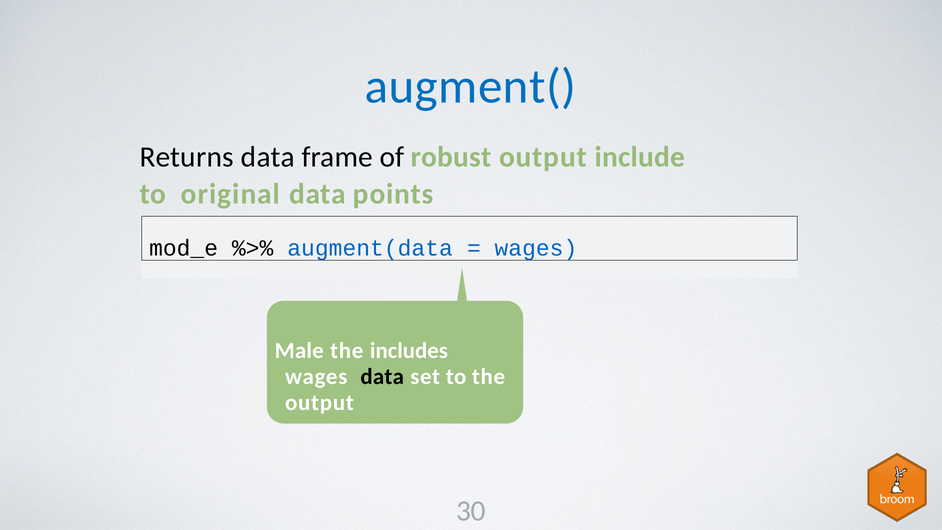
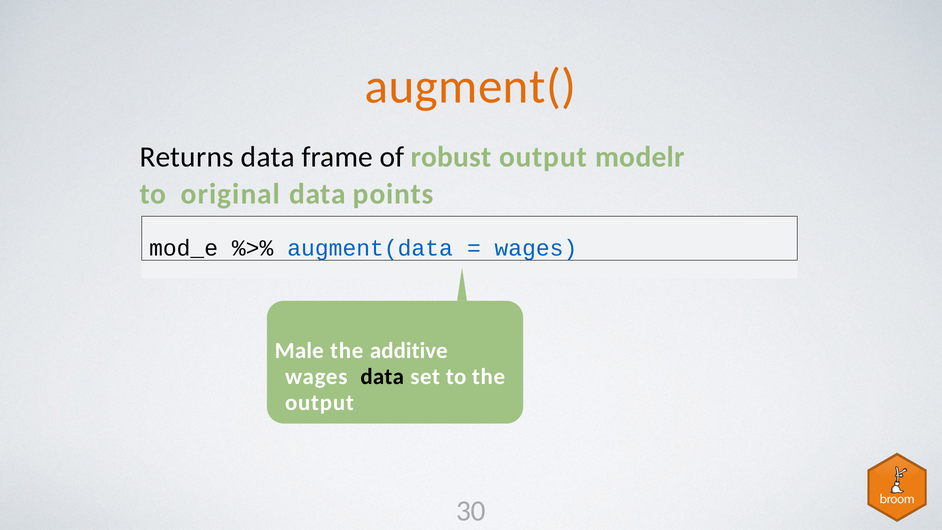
augment( colour: blue -> orange (470, 86)
include: include -> modelr (640, 157)
includes: includes -> additive (409, 351)
